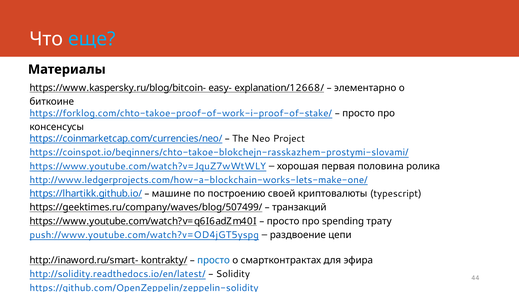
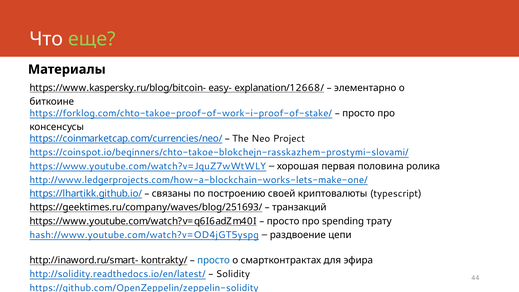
еще colour: light blue -> light green (92, 39)
машине: машине -> связаны (171, 194)
https://geektimes.ru/company/waves/blog/507499/: https://geektimes.ru/company/waves/blog/507499/ -> https://geektimes.ru/company/waves/blog/251693/ (146, 207)
push://www.youtube.com/watch?v=OD4jGT5yspg: push://www.youtube.com/watch?v=OD4jGT5yspg -> hash://www.youtube.com/watch?v=OD4jGT5yspg (144, 235)
